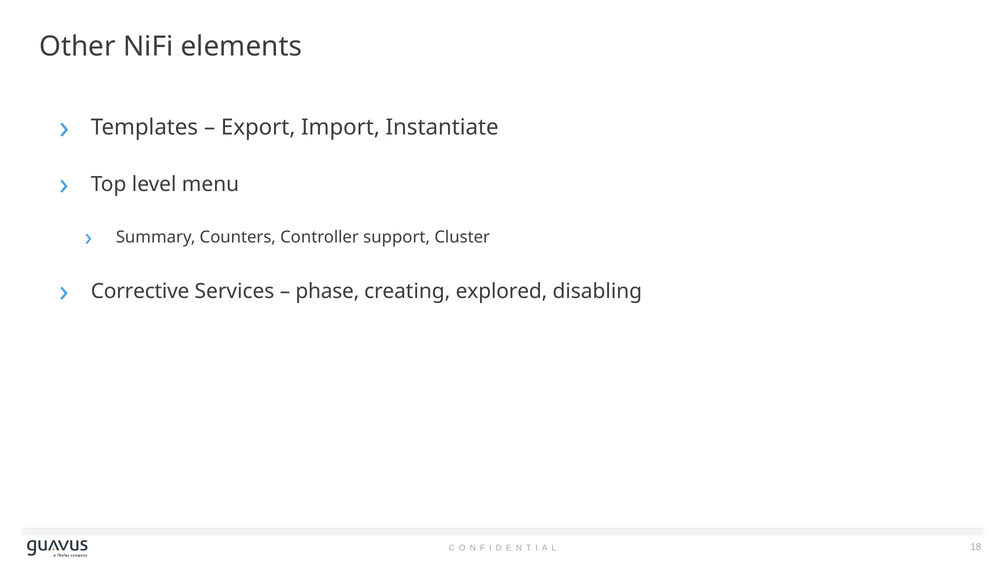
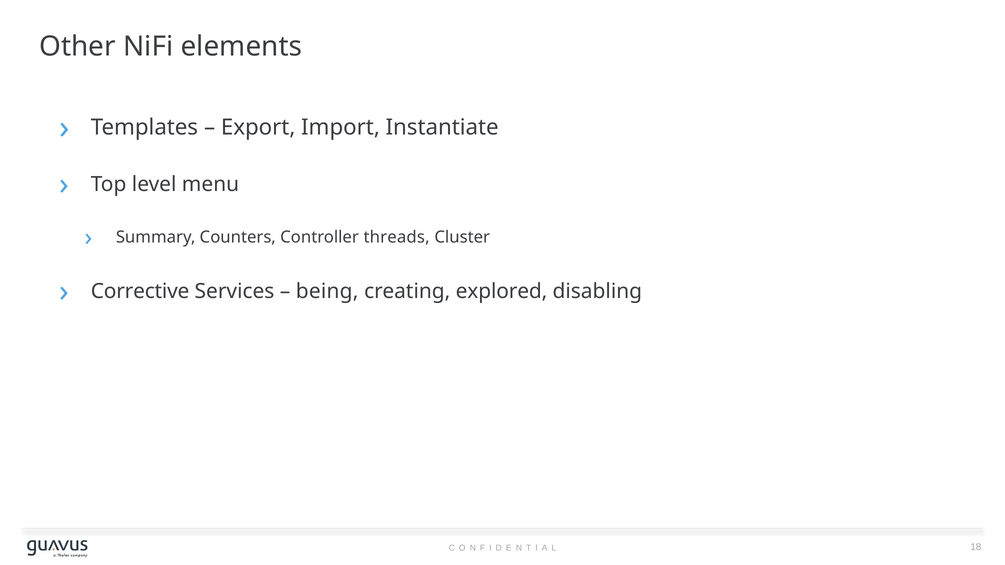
support: support -> threads (397, 238)
phase: phase -> being (327, 291)
